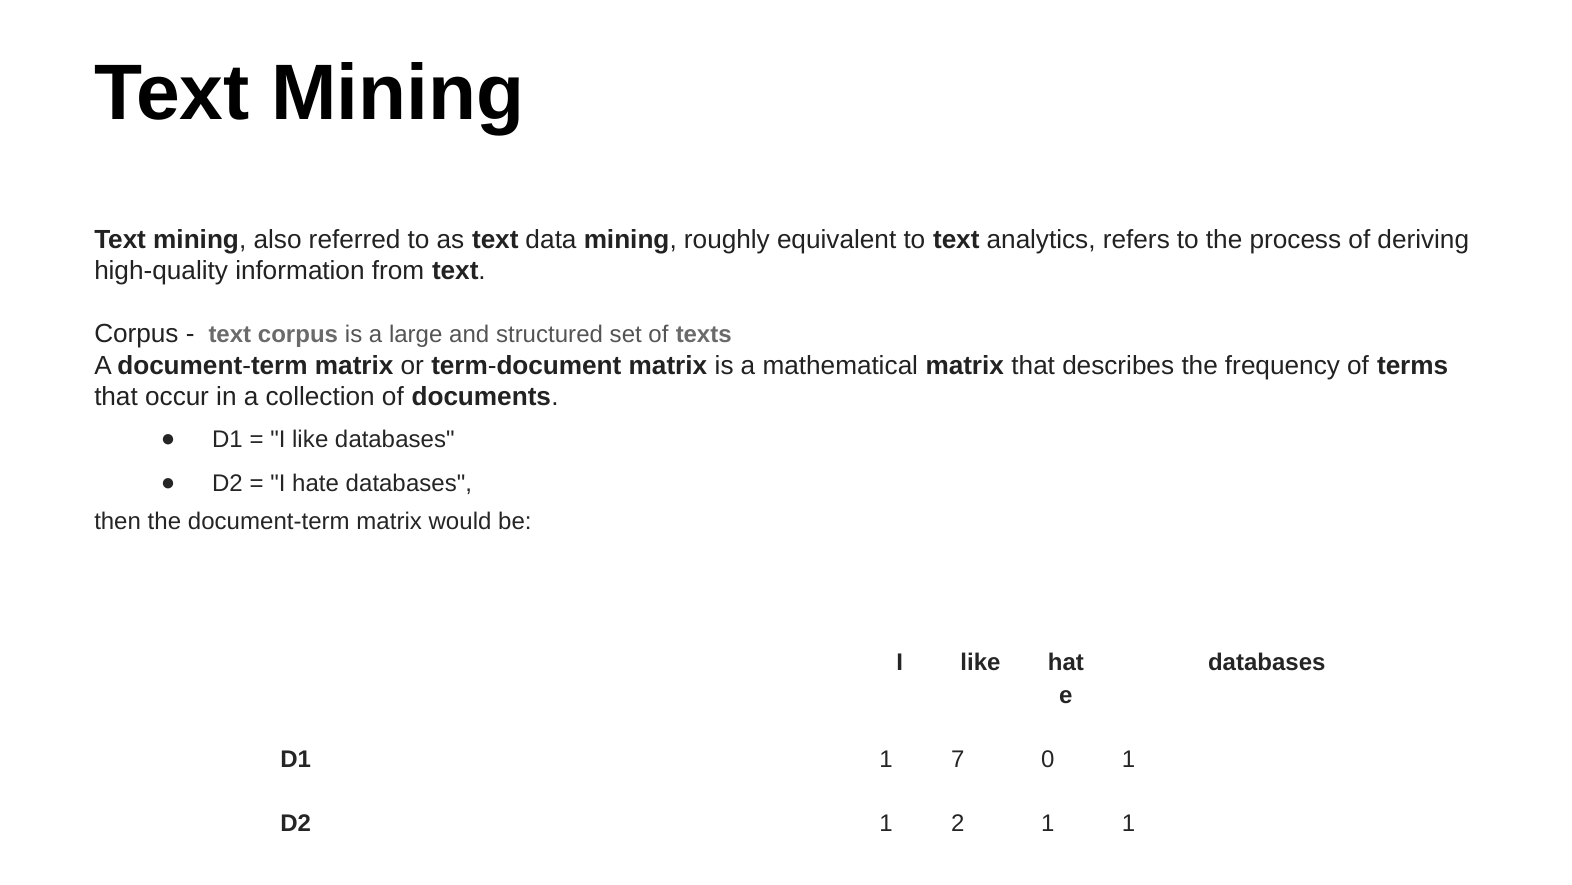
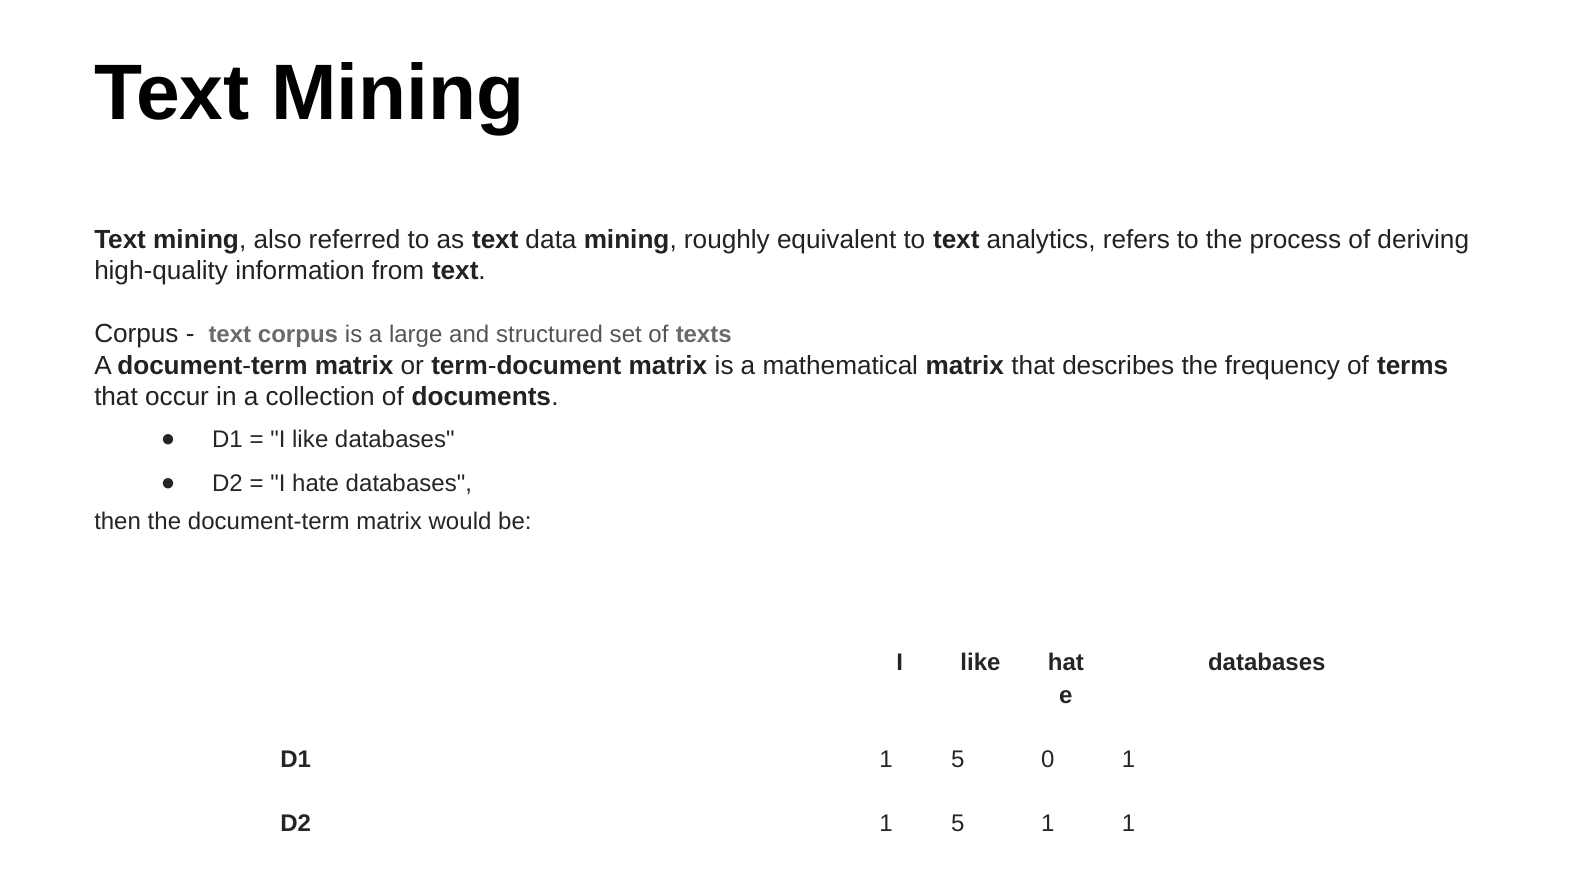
D1 1 7: 7 -> 5 (958, 759)
D2 1 2: 2 -> 5 (958, 823)
